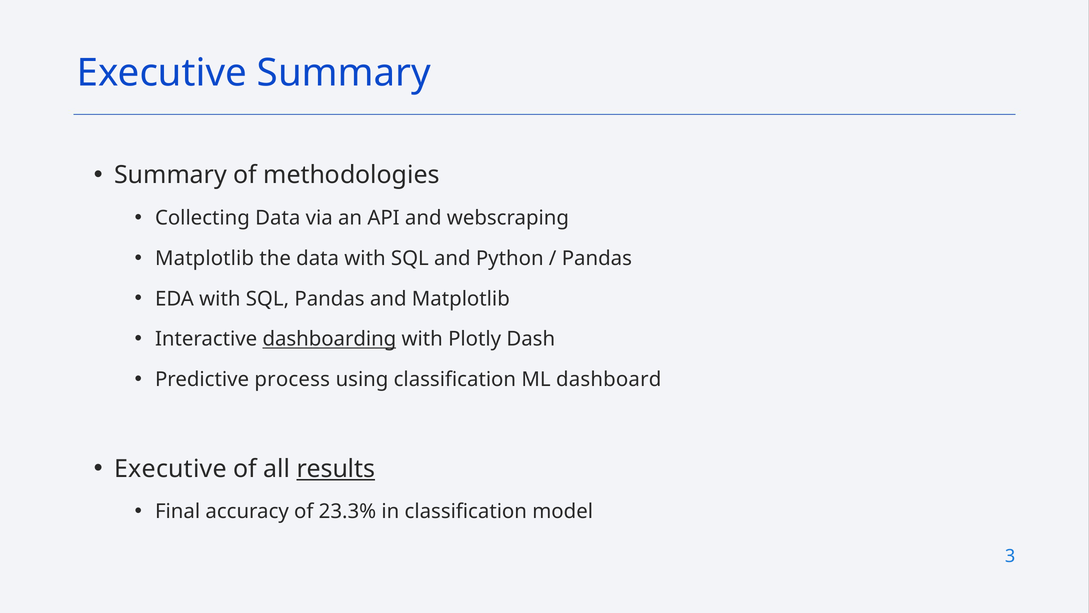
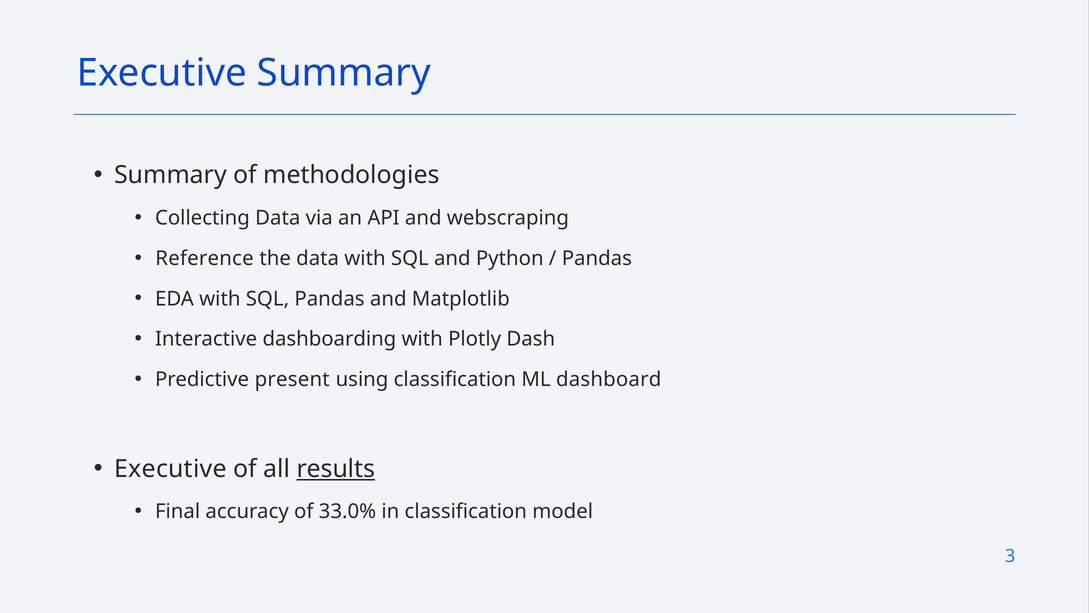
Matplotlib: Matplotlib -> Reference (205, 258)
dashboarding underline: present -> none (329, 339)
process: process -> present (292, 379)
23.3%: 23.3% -> 33.0% (347, 511)
